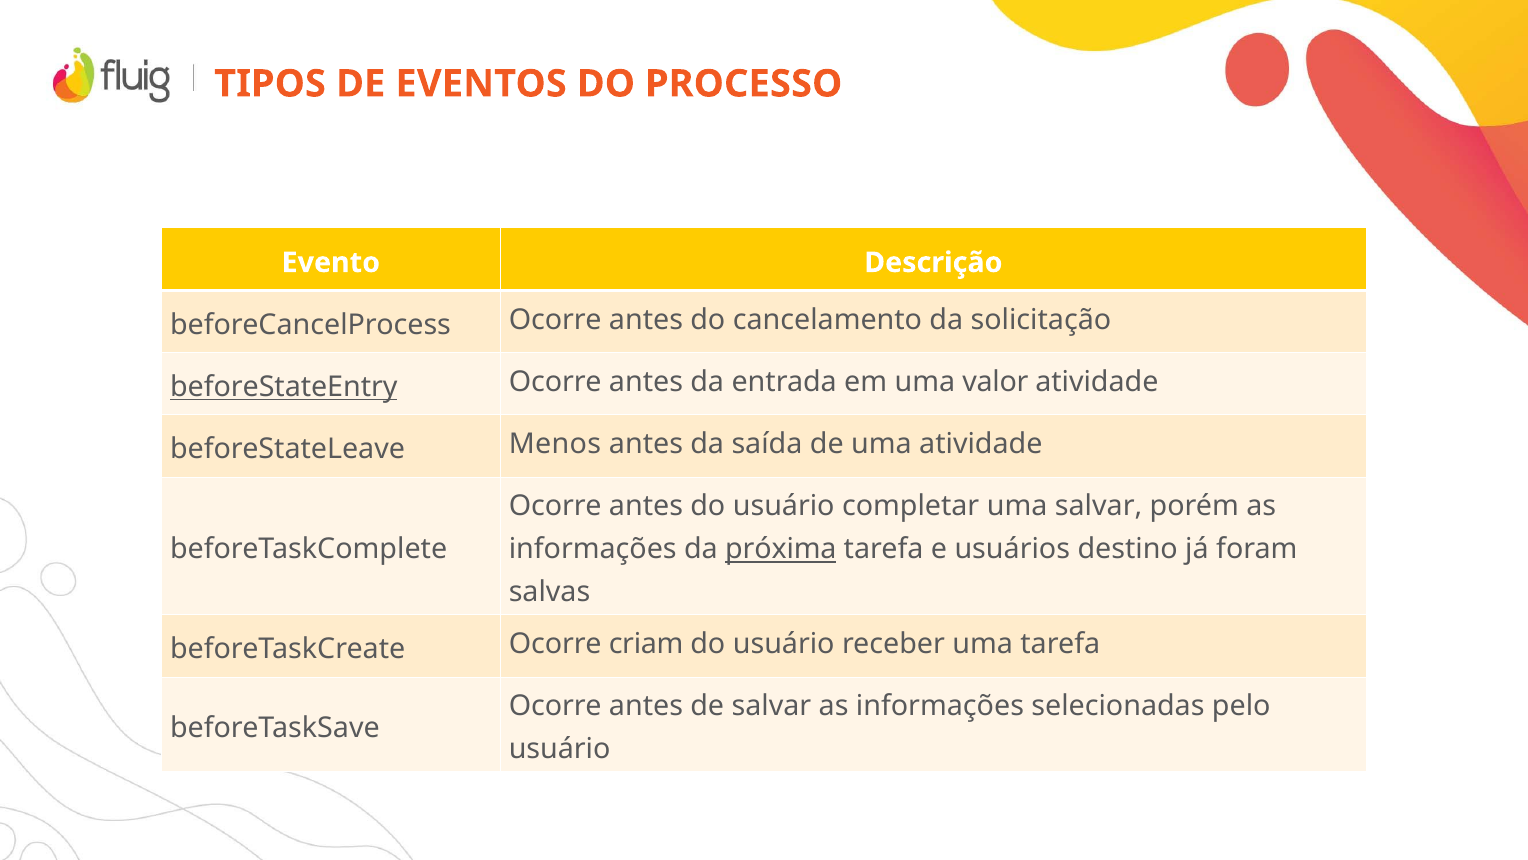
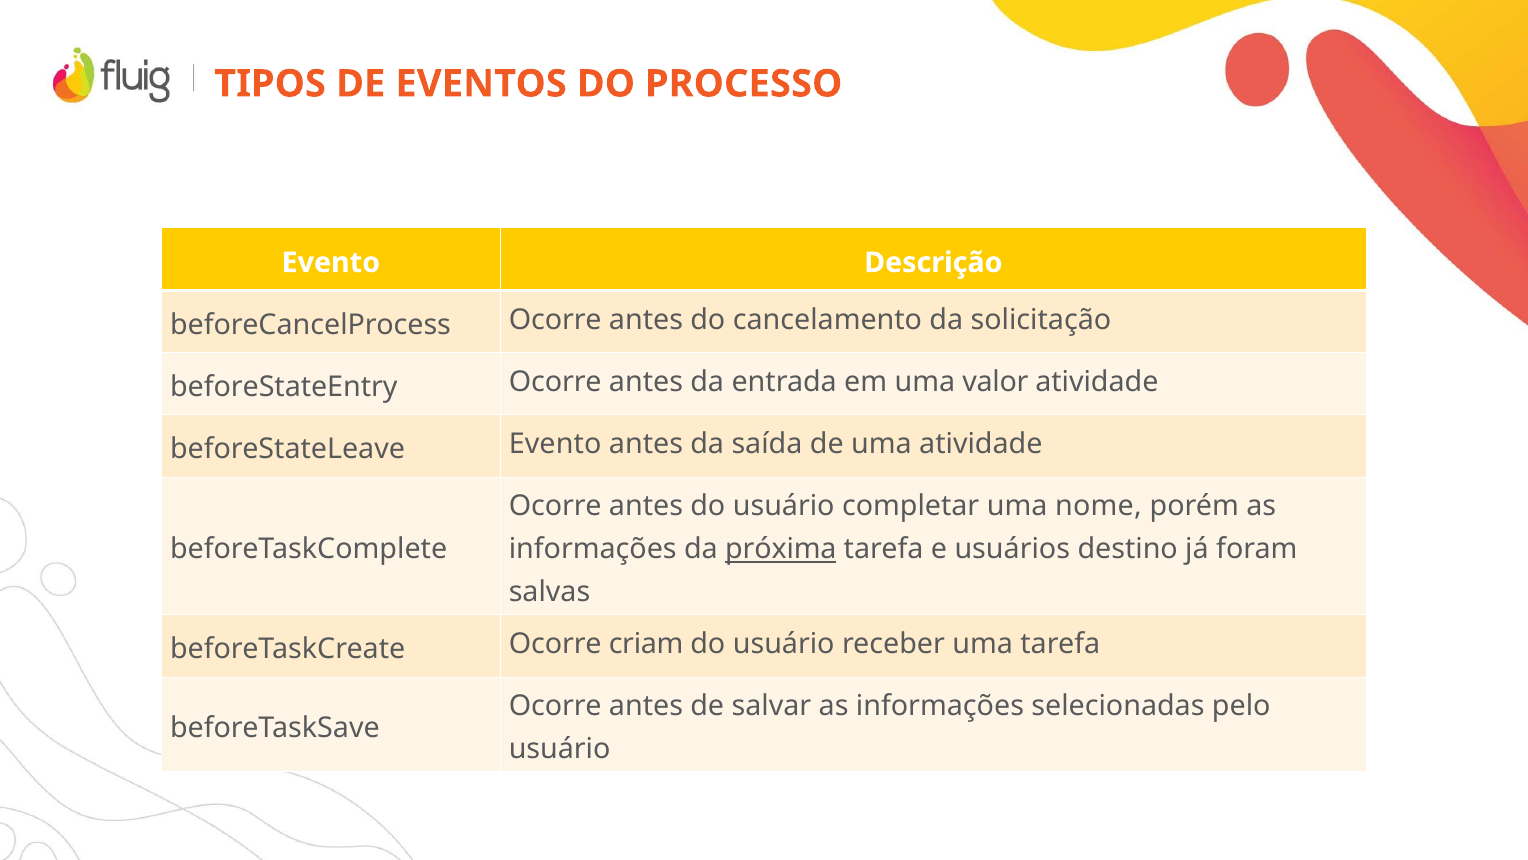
beforeStateEntry underline: present -> none (284, 387)
beforeStateLeave Menos: Menos -> Evento (555, 444)
uma salvar: salvar -> nome (1098, 506)
